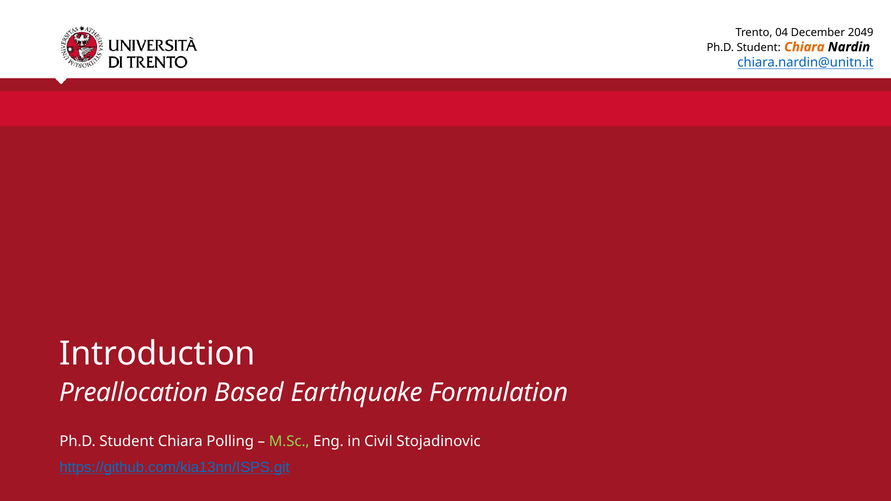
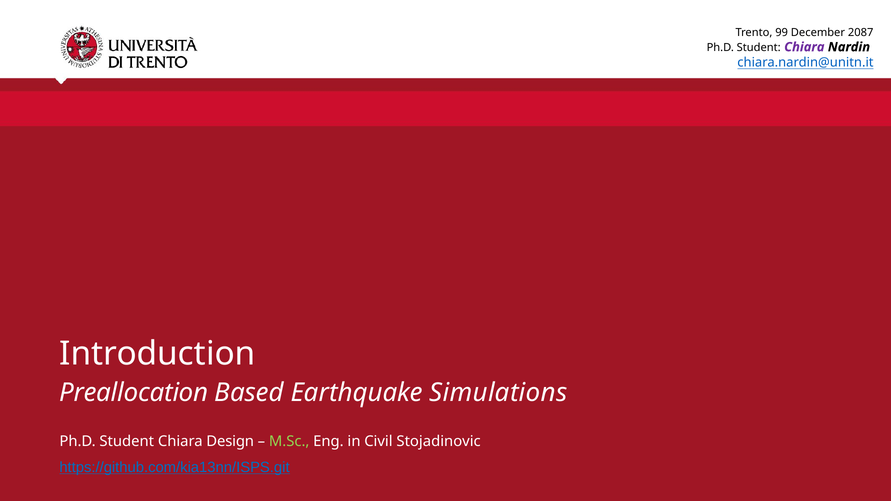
04: 04 -> 99 (782, 32)
2049: 2049 -> 2087 (861, 32)
Chiara colour: orange -> purple (804, 47)
Formulation: Formulation -> Simulations (498, 393)
Polling: Polling -> Design (230, 442)
